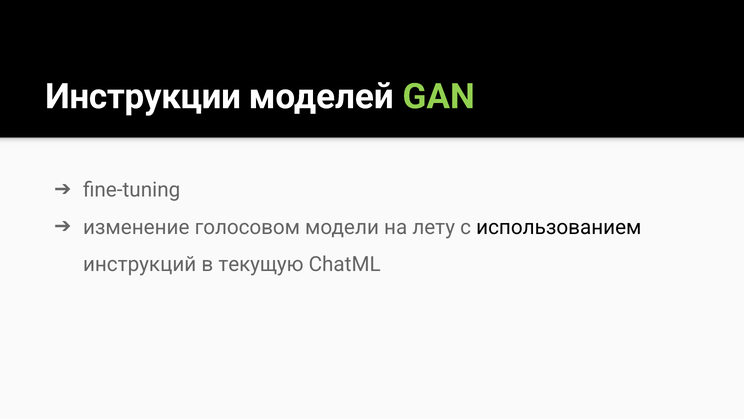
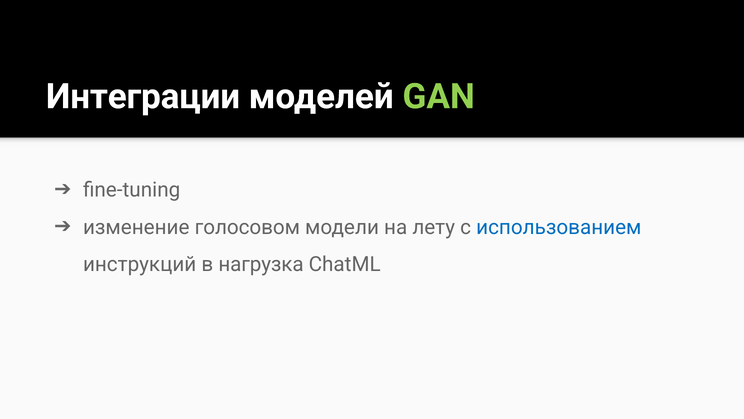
Инструкции: Инструкции -> Интеграции (143, 96)
использованием colour: black -> blue (559, 227)
текущую: текущую -> нагрузка (261, 264)
